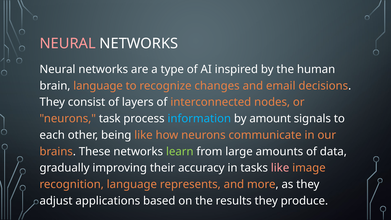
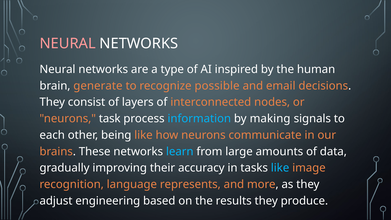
brain language: language -> generate (98, 86)
changes: changes -> possible (217, 86)
amount: amount -> making (270, 119)
learn colour: light green -> light blue (180, 151)
like colour: pink -> light blue (280, 168)
applications: applications -> engineering (108, 201)
